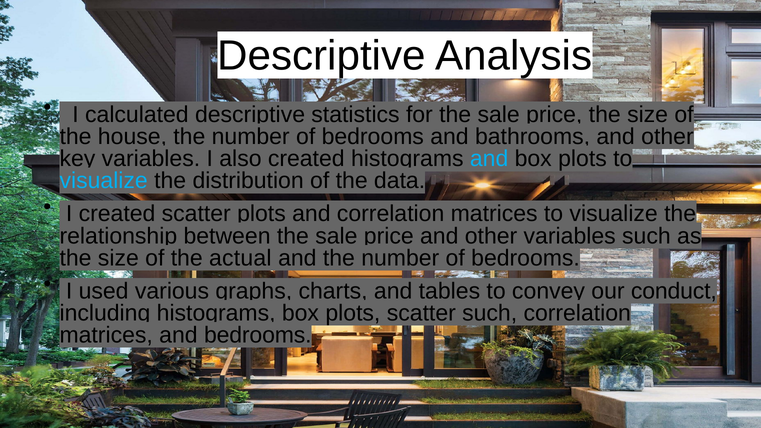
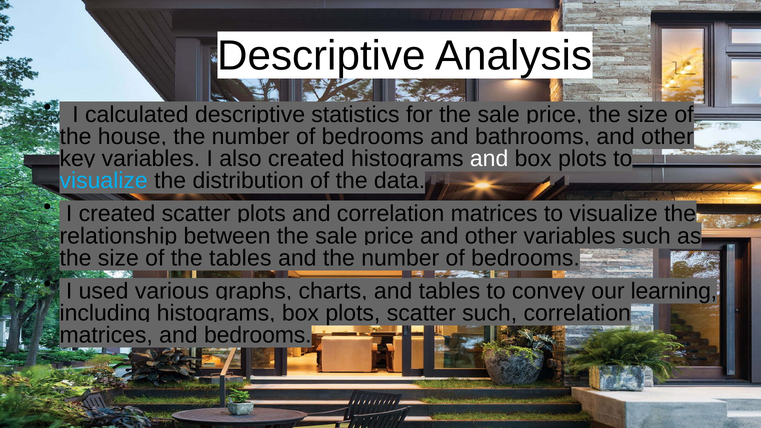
and colour: light blue -> white (489, 159)
the actual: actual -> tables (240, 258)
conduct: conduct -> learning (674, 291)
